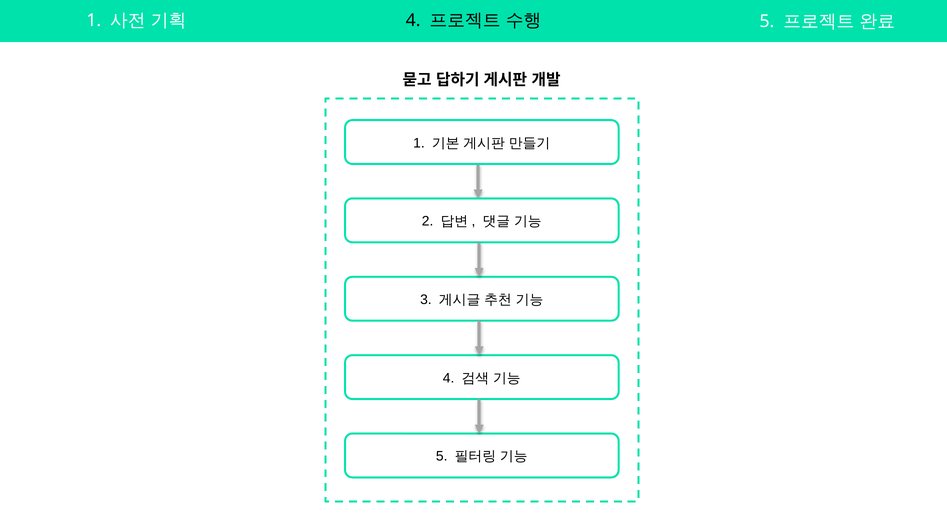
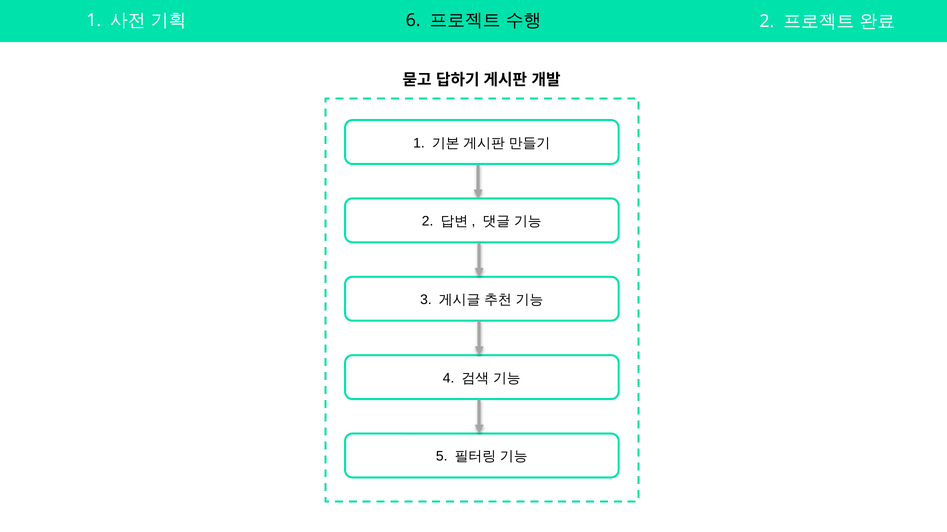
4: 4 -> 6 (413, 20)
5: 5 -> 2 (767, 21)
